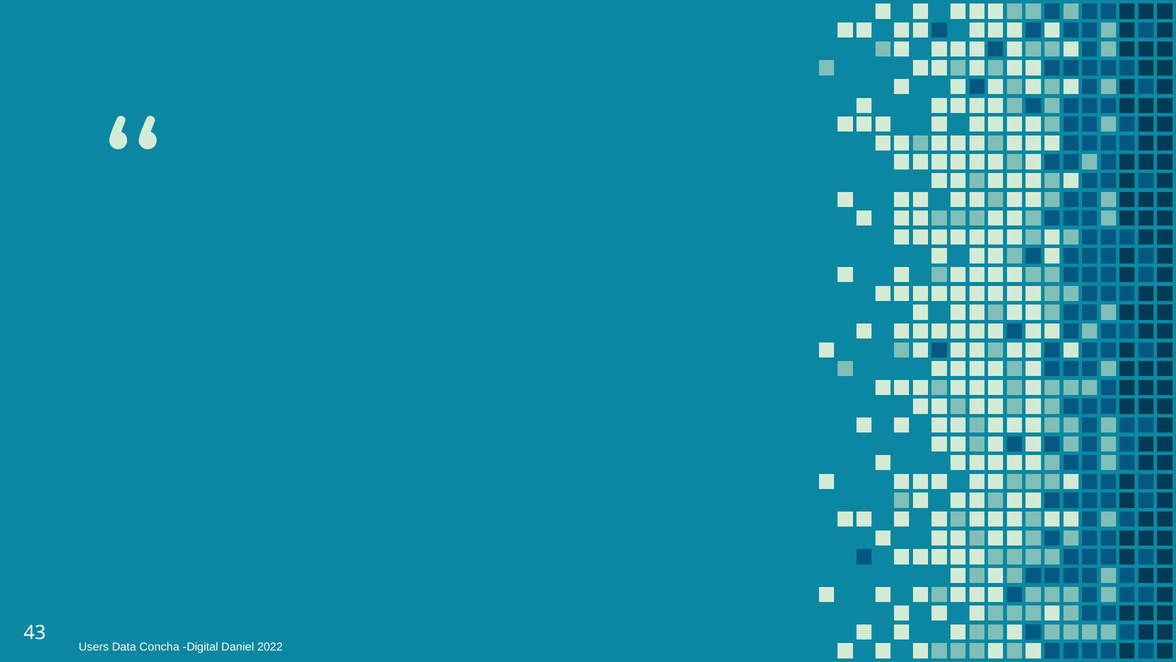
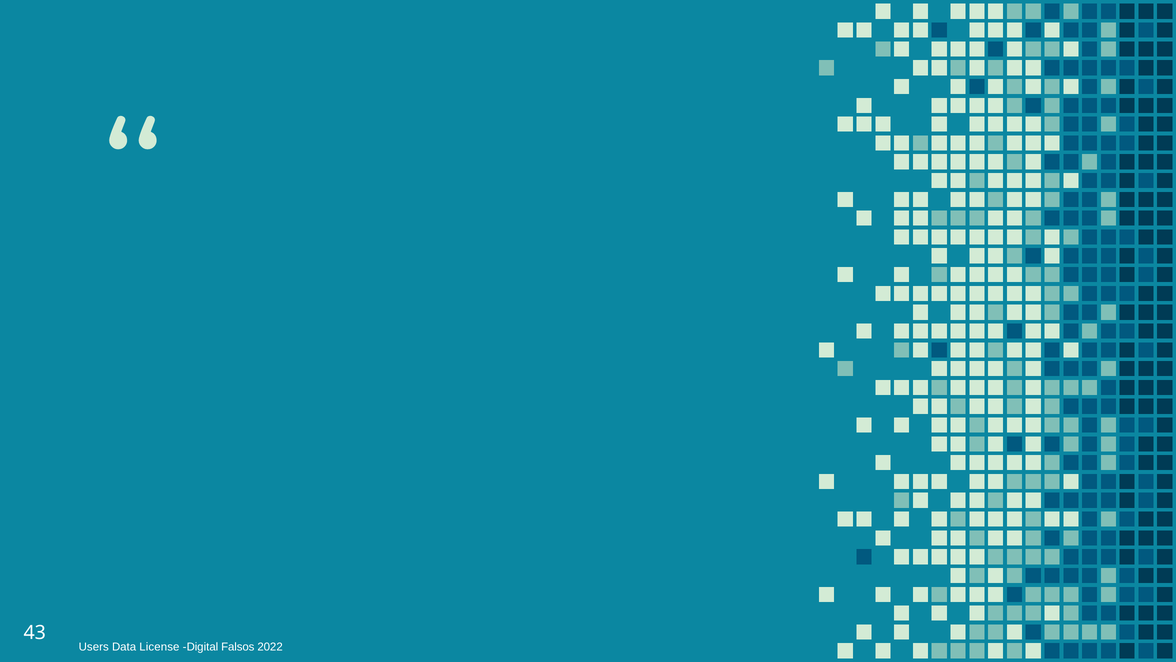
Concha: Concha -> License (159, 646)
Daniel: Daniel -> Falsos (238, 646)
